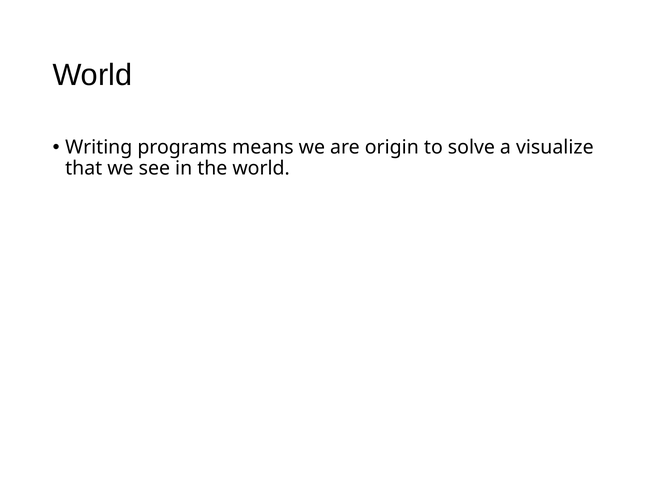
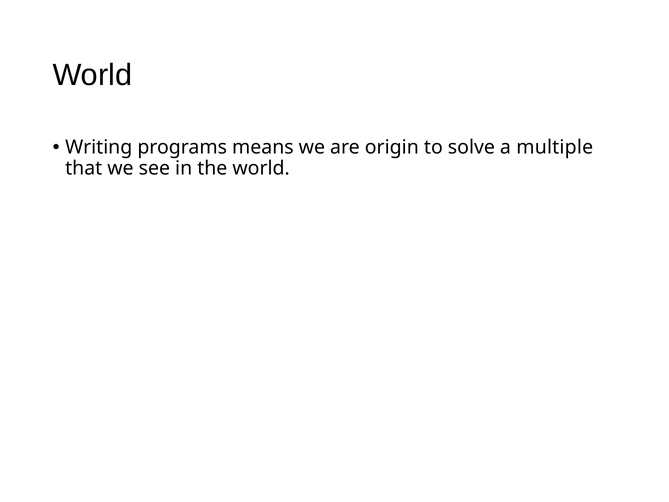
visualize: visualize -> multiple (555, 147)
